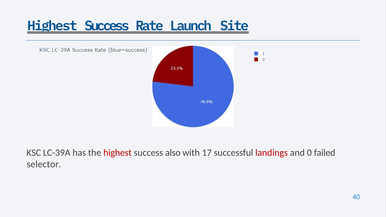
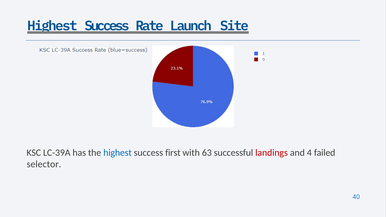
highest colour: red -> blue (118, 153)
also: also -> first (173, 153)
17: 17 -> 63 (207, 153)
0: 0 -> 4 (309, 153)
